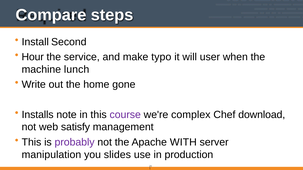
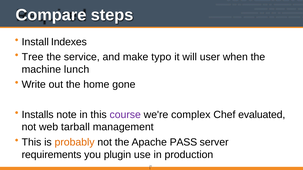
Second: Second -> Indexes (69, 42)
Hour: Hour -> Tree (33, 57)
download: download -> evaluated (262, 115)
satisfy: satisfy -> tarball (75, 127)
probably colour: purple -> orange (75, 142)
WITH: WITH -> PASS (183, 142)
manipulation: manipulation -> requirements (52, 155)
slides: slides -> plugin (117, 155)
